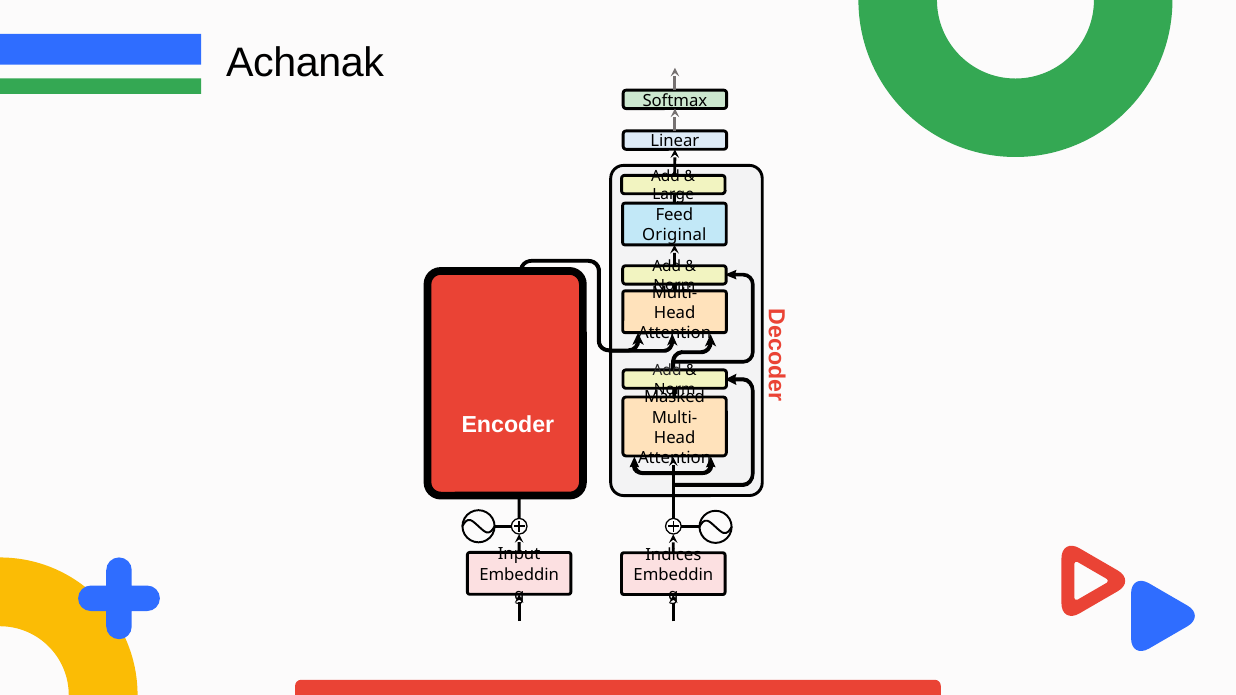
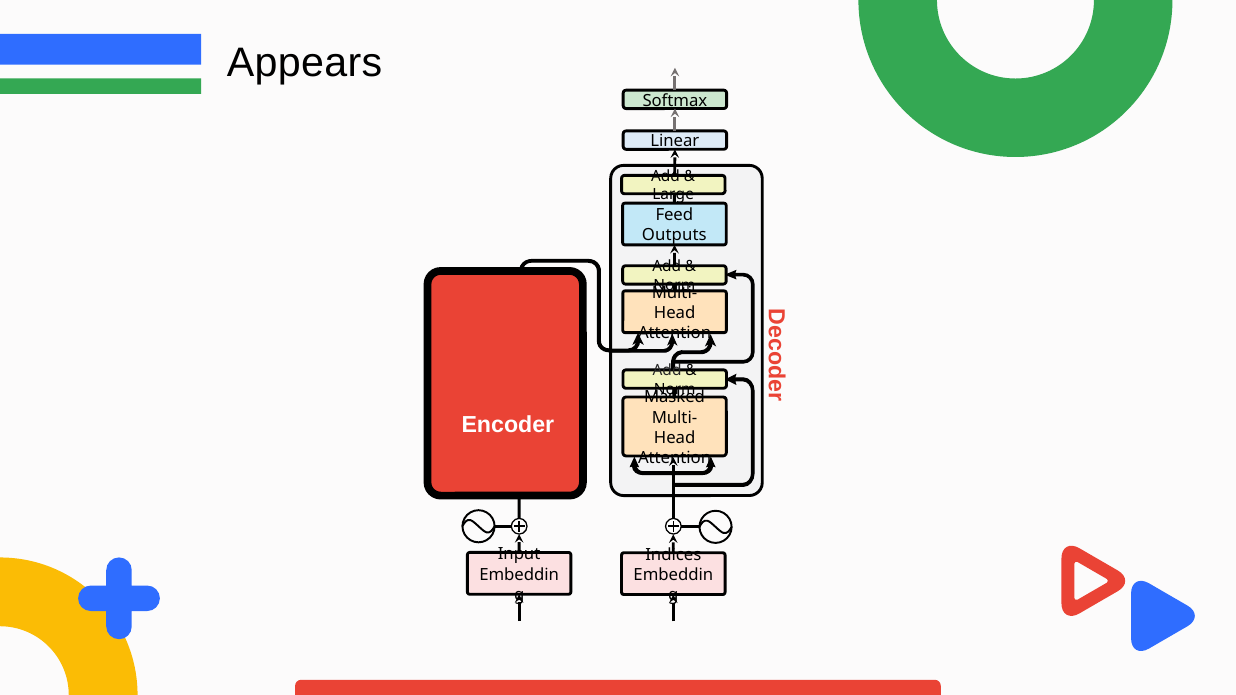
Achanak: Achanak -> Appears (305, 63)
Original: Original -> Outputs (674, 235)
